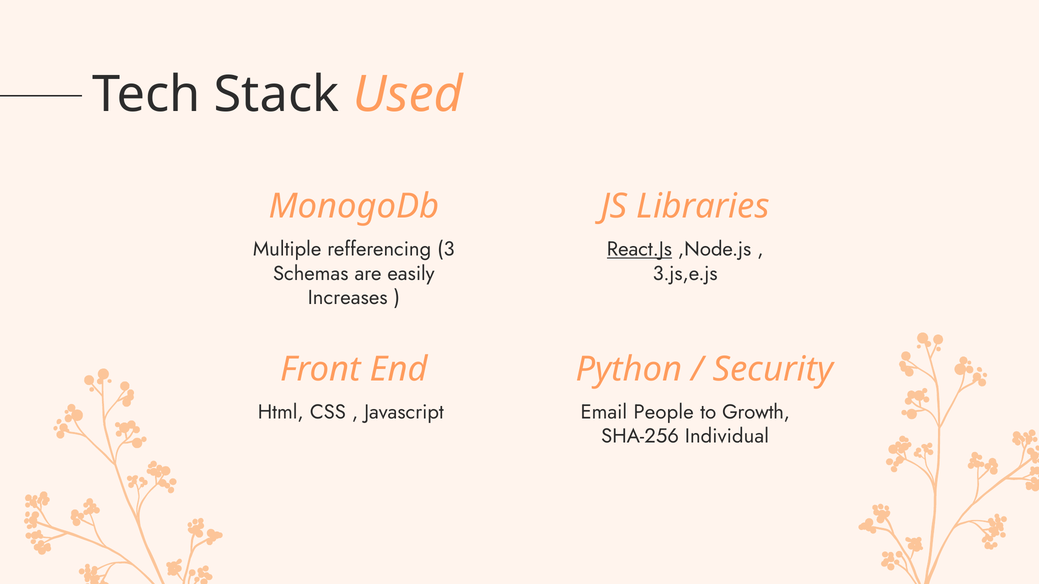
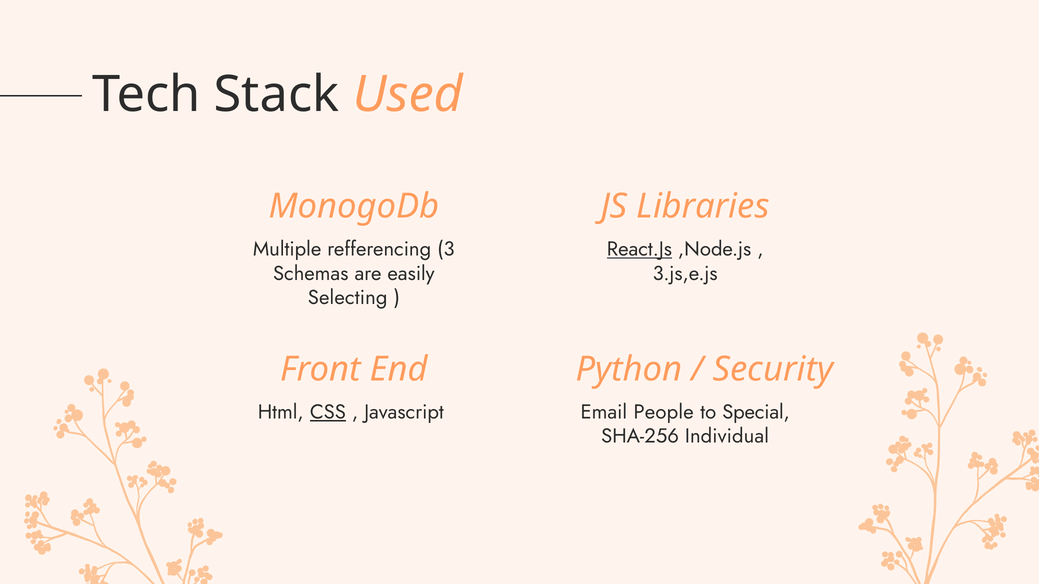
Increases: Increases -> Selecting (348, 298)
CSS underline: none -> present (328, 412)
Growth: Growth -> Special (756, 412)
